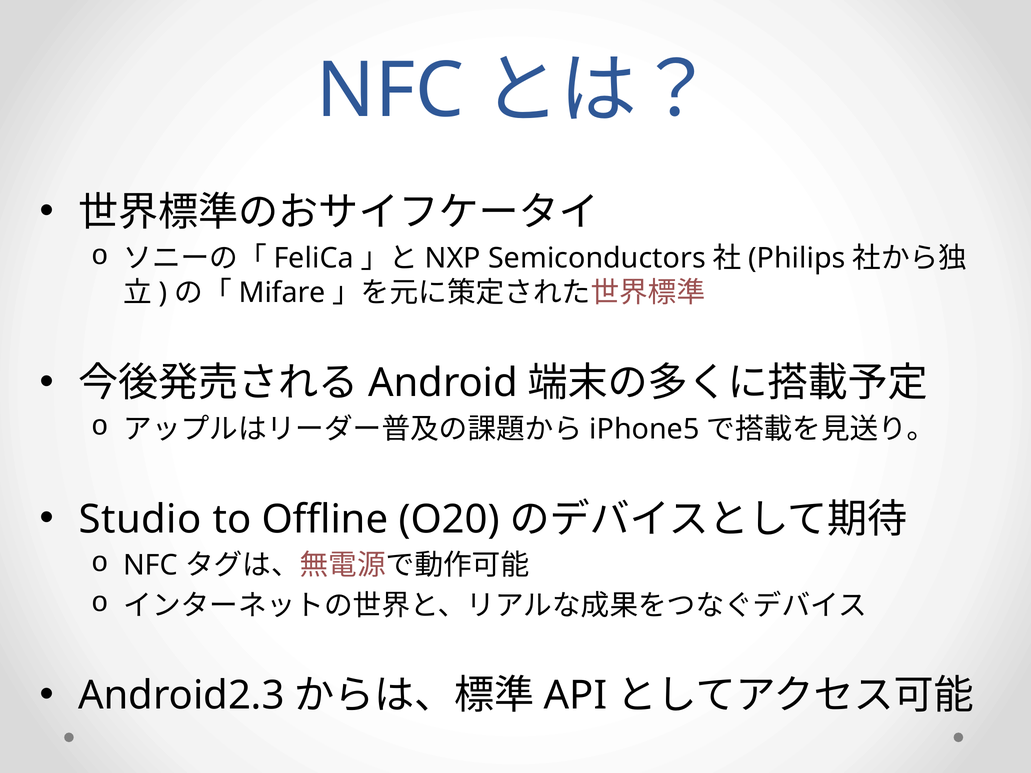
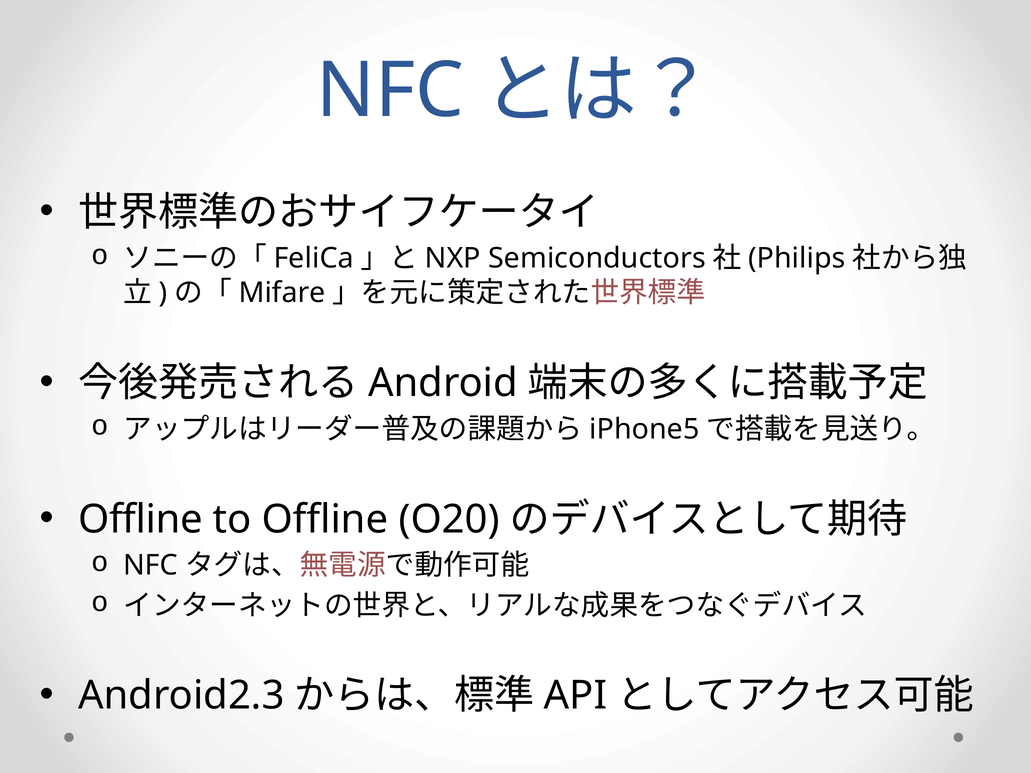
Studio: Studio -> Offline (140, 519)
